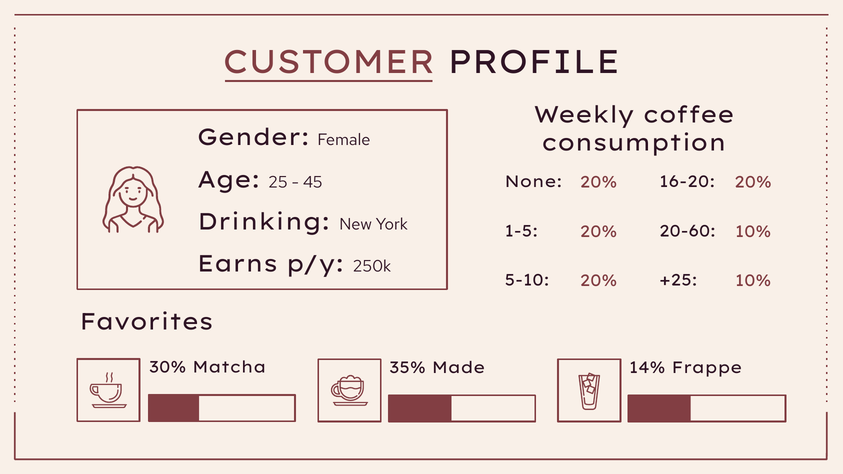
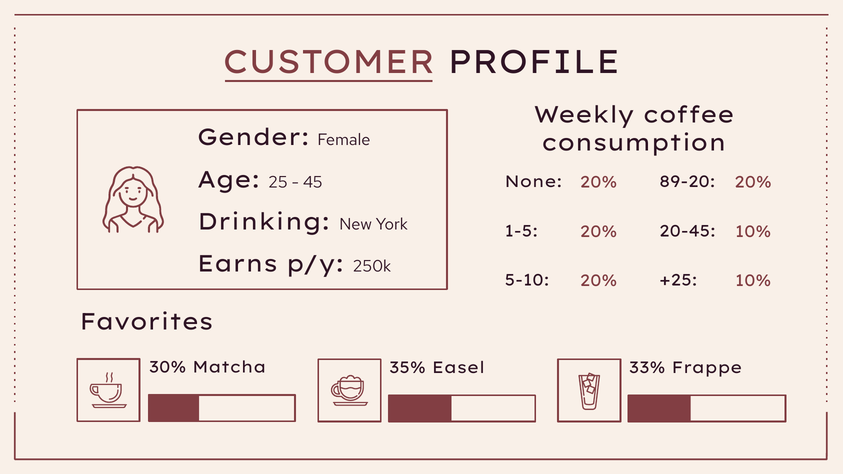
16-20: 16-20 -> 89-20 (687, 182)
20-60: 20-60 -> 20-45 (688, 231)
14%: 14% -> 33% (647, 368)
Made: Made -> Easel (459, 368)
